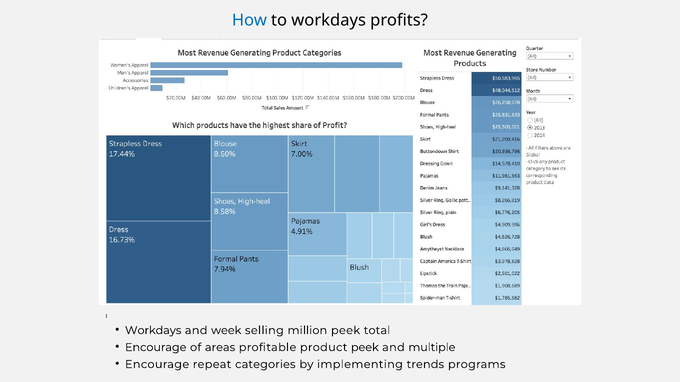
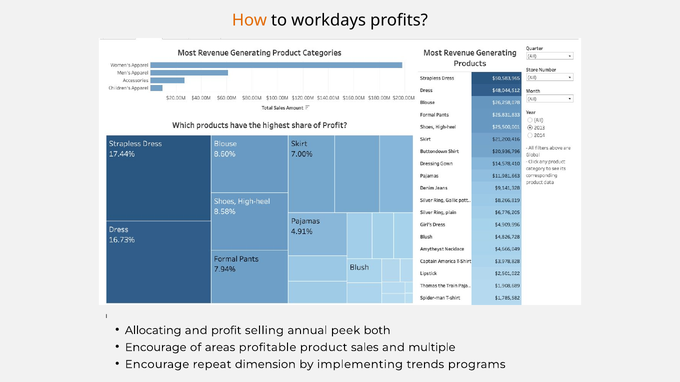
How colour: blue -> orange (249, 20)
Workdays: Workdays -> Allocating (153, 331)
week: week -> profit (226, 331)
million: million -> annual (307, 331)
total: total -> both (377, 331)
product peek: peek -> sales (365, 348)
categories: categories -> dimension (265, 365)
